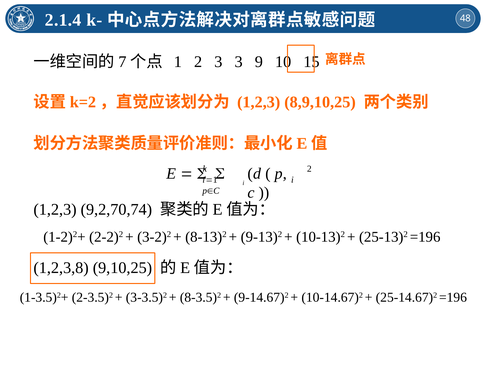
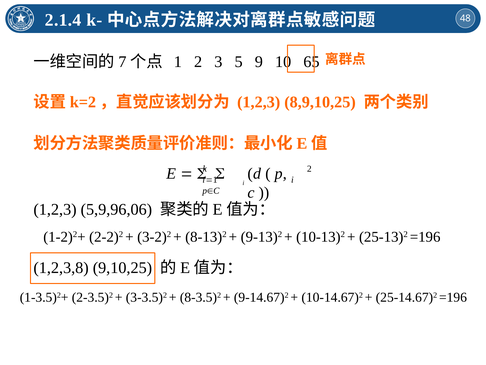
3 3: 3 -> 5 (239, 62)
15: 15 -> 65 (311, 62)
9,2,70,74: 9,2,70,74 -> 5,9,96,06 (116, 209)
